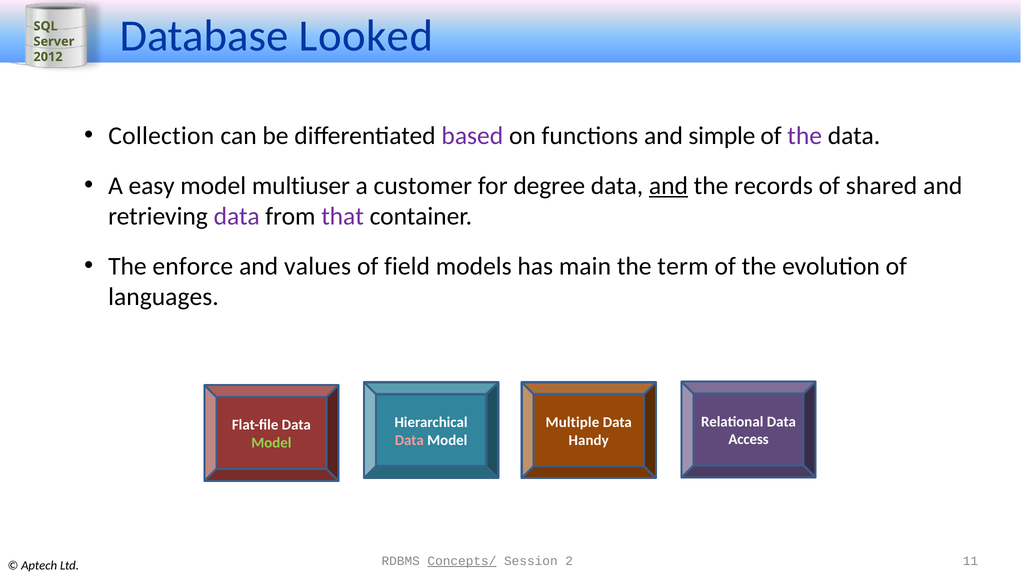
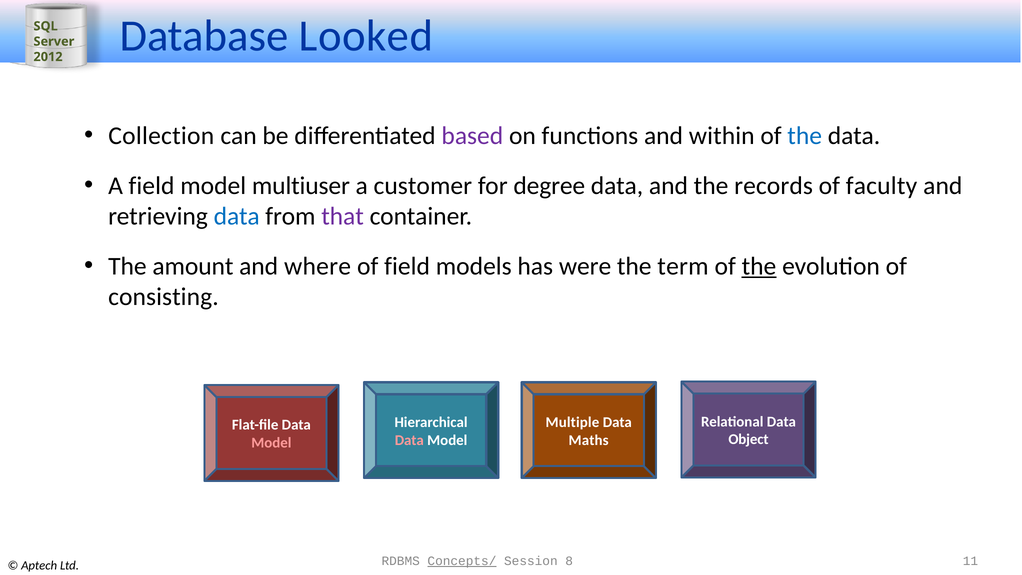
simple: simple -> within (722, 136)
the colour: purple -> blue (805, 136)
A easy: easy -> field (152, 186)
and underline: present -> none (668, 186)
shared: shared -> faculty (882, 186)
data colour: purple -> blue (237, 216)
enforce: enforce -> amount (193, 266)
values: values -> where (318, 266)
main: main -> were (585, 266)
the underline: none -> present (759, 266)
languages: languages -> consisting (163, 297)
Access: Access -> Object (749, 439)
Handy: Handy -> Maths (589, 440)
Model colour: light green -> pink (271, 443)
2: 2 -> 8 (569, 561)
